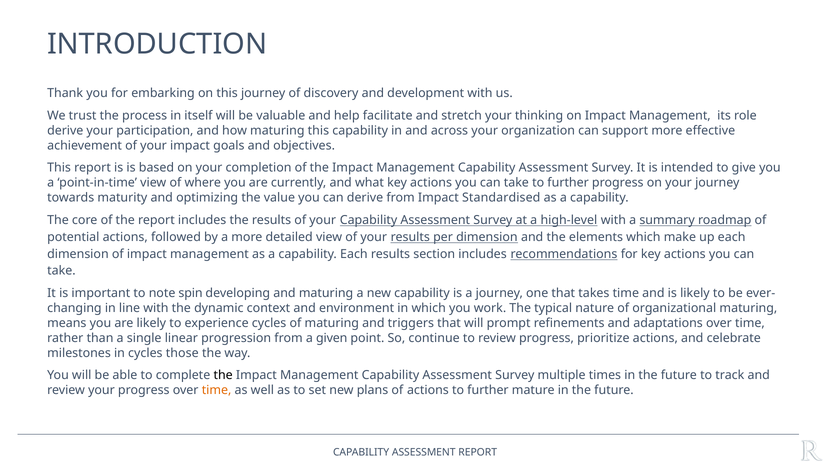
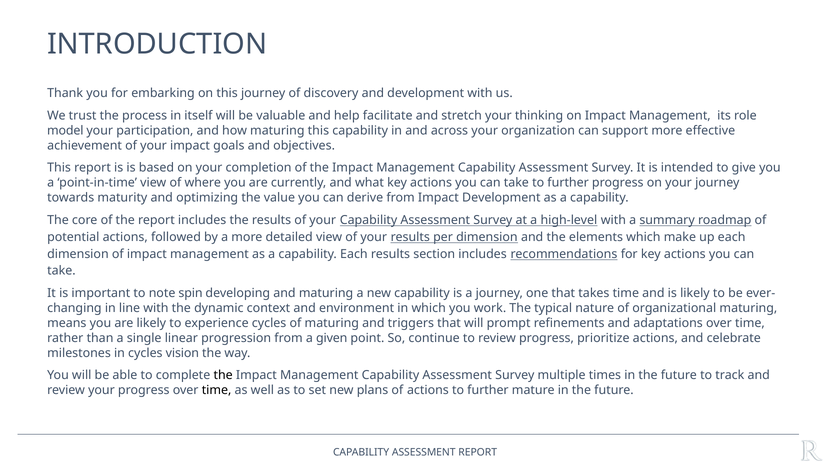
derive: derive -> model (65, 131)
Impact Standardised: Standardised -> Development (501, 198)
those: those -> vision (182, 353)
time colour: orange -> black (217, 390)
